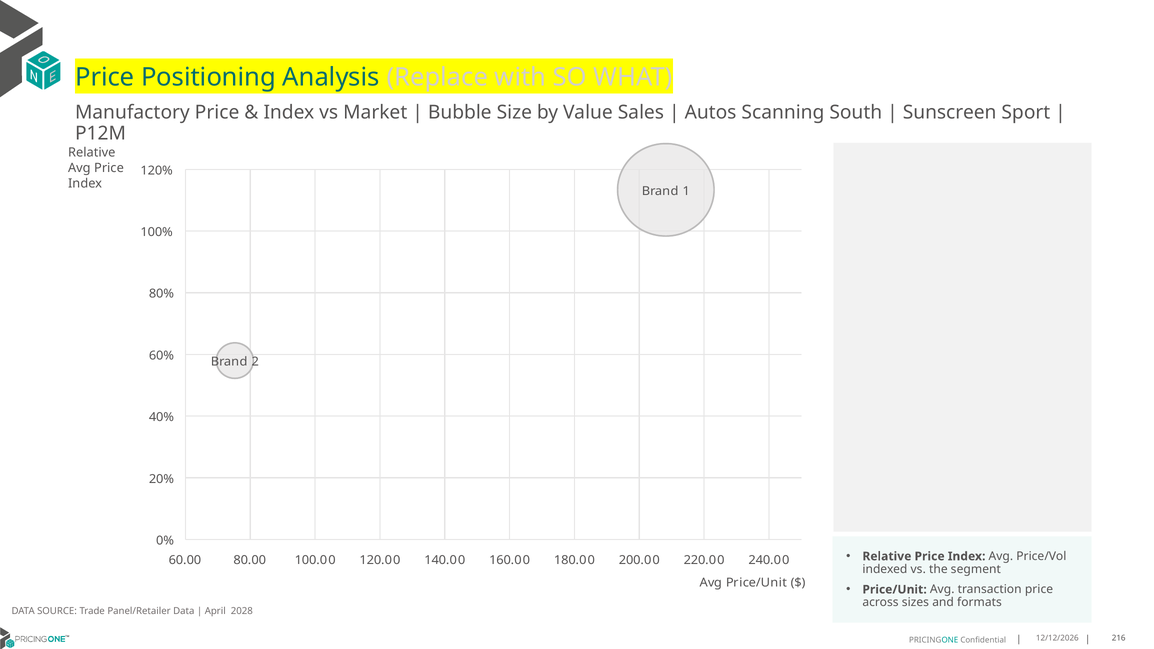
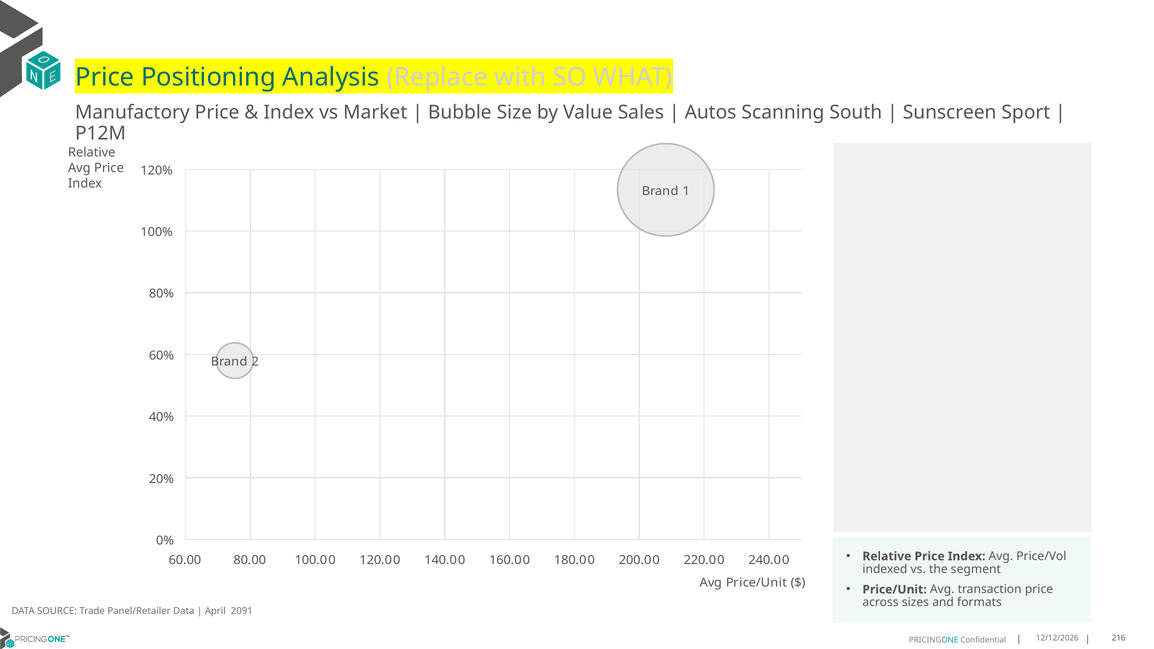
2028: 2028 -> 2091 (242, 611)
